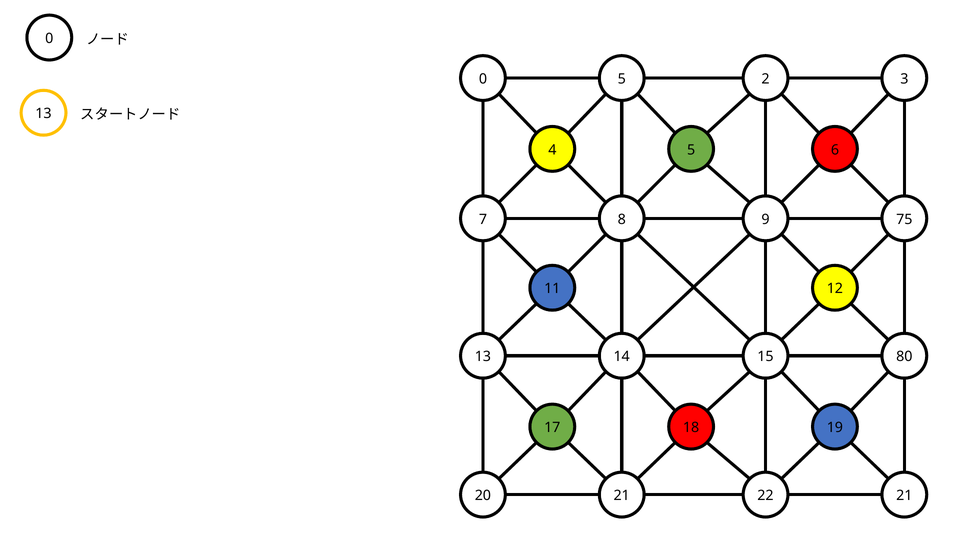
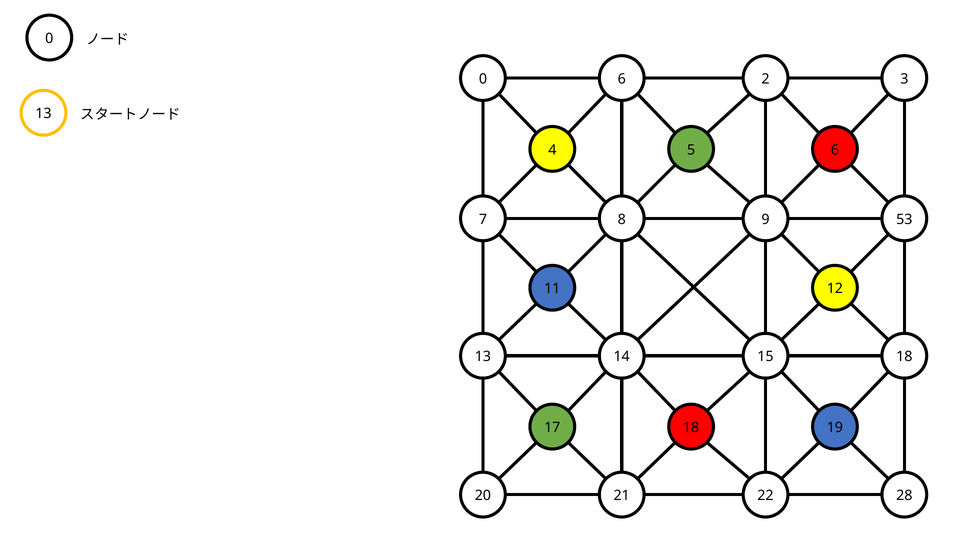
0 5: 5 -> 6 (622, 79)
75: 75 -> 53 (904, 219)
15 80: 80 -> 18 (904, 357)
22 21: 21 -> 28 (904, 495)
